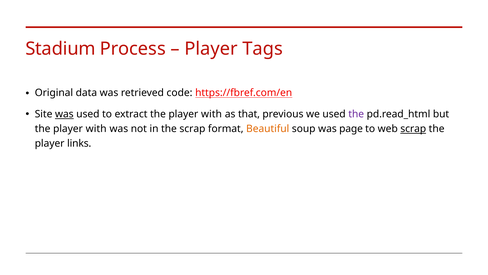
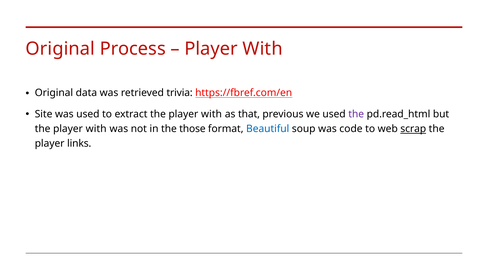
Stadium: Stadium -> Original (60, 49)
Tags: Tags -> With (263, 49)
code: code -> trivia (180, 93)
was underline: present -> none (64, 114)
the scrap: scrap -> those (192, 129)
Beautiful colour: orange -> blue (268, 129)
page: page -> code (351, 129)
